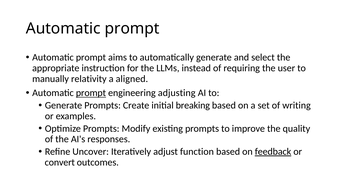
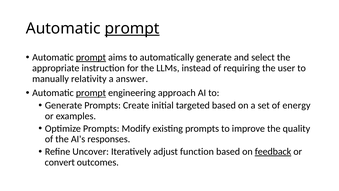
prompt underline: none -> present (132, 28)
prompt underline: none -> present (91, 57)
aligned: aligned -> answer (132, 79)
adjusting: adjusting -> approach (177, 93)
breaking: breaking -> targeted (193, 105)
writing: writing -> energy (296, 105)
